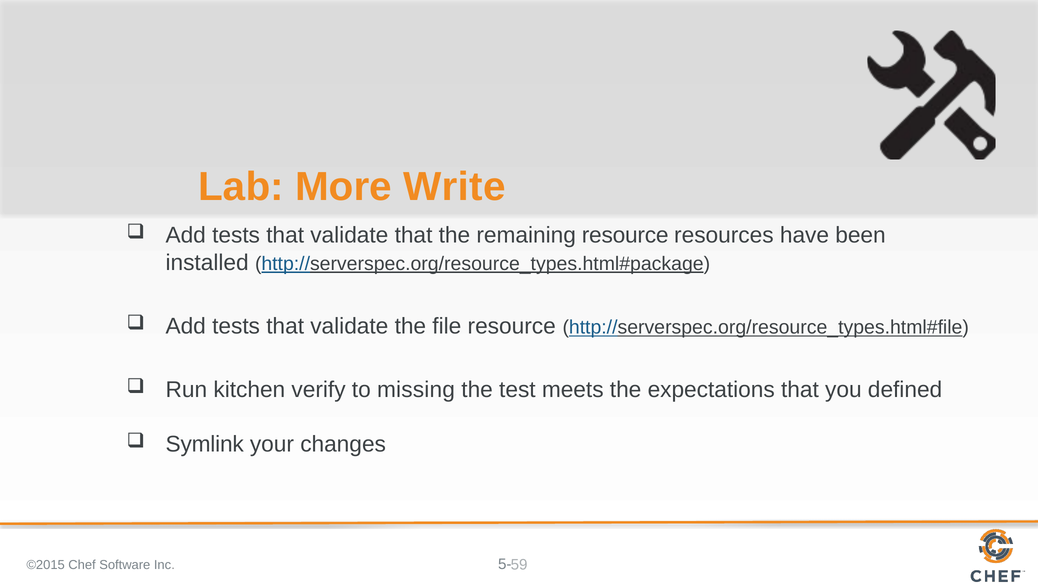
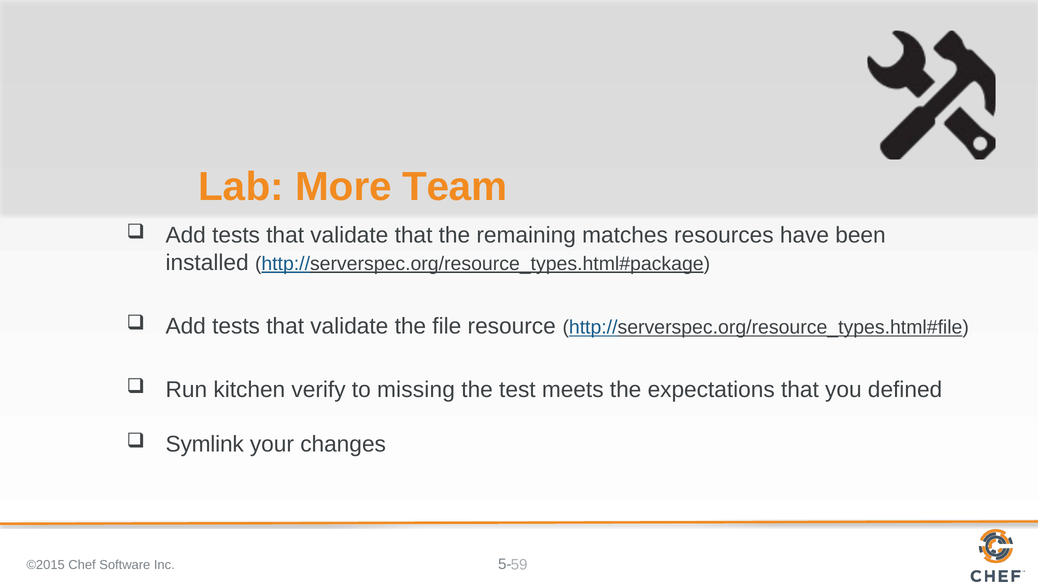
Write: Write -> Team (455, 187)
remaining resource: resource -> matches (625, 235)
